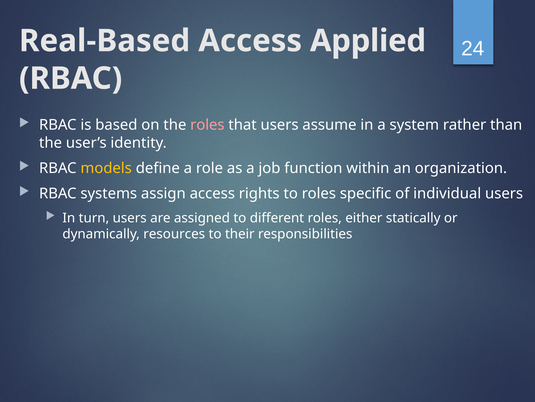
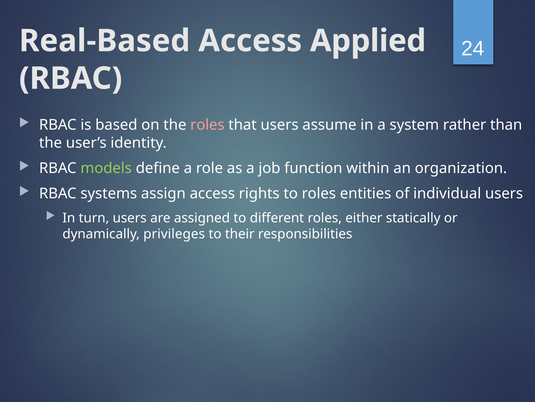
models colour: yellow -> light green (106, 168)
specific: specific -> entities (366, 193)
resources: resources -> privileges (174, 234)
